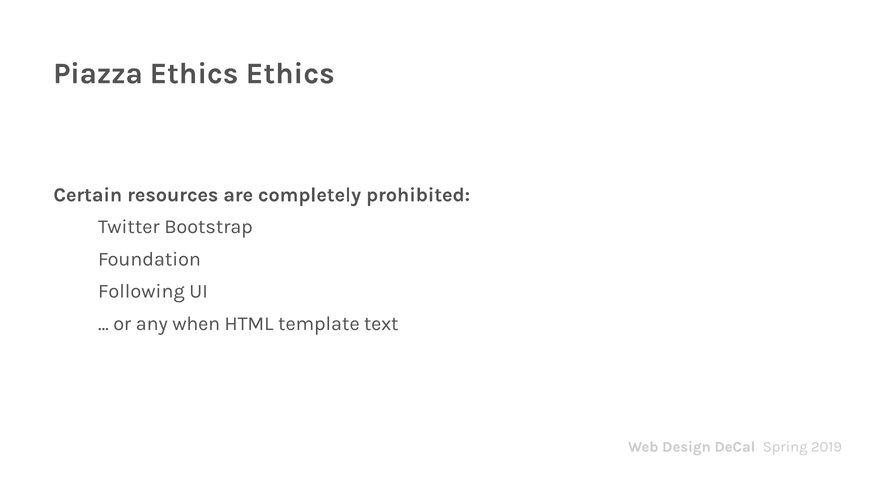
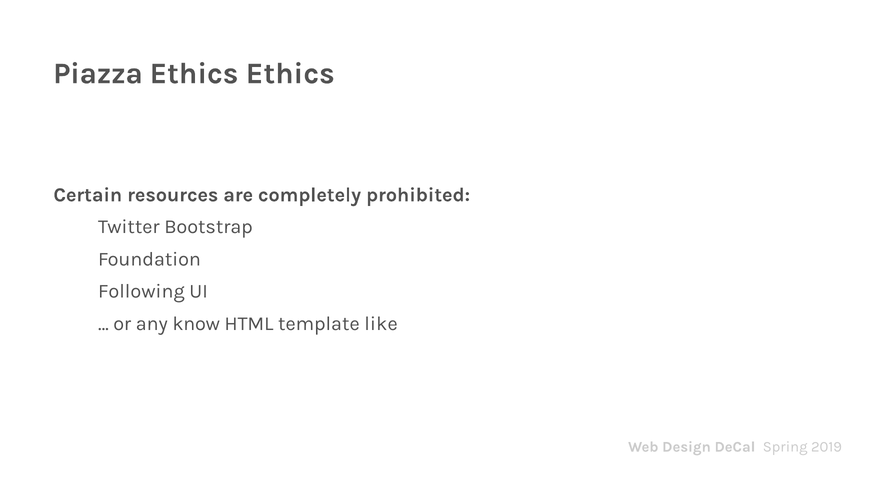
when: when -> know (196, 324)
text: text -> like (381, 324)
